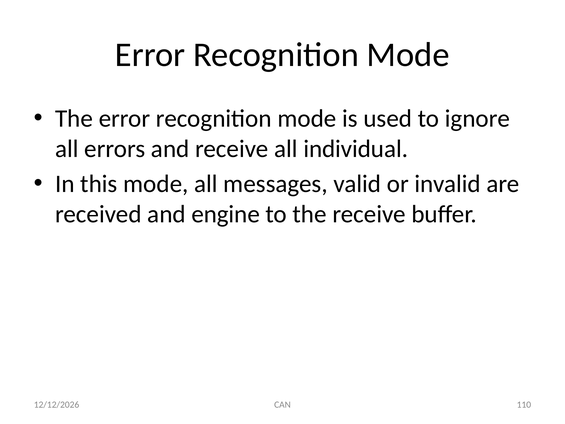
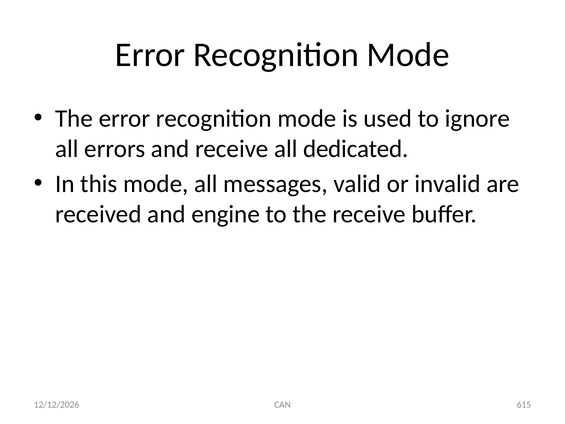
individual: individual -> dedicated (356, 149)
110: 110 -> 615 (524, 405)
